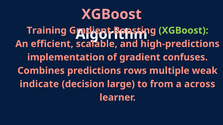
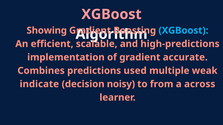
Training: Training -> Showing (47, 31)
XGBoost colour: light green -> light blue (183, 31)
confuses: confuses -> accurate (185, 57)
rows: rows -> used (135, 71)
large: large -> noisy (121, 84)
